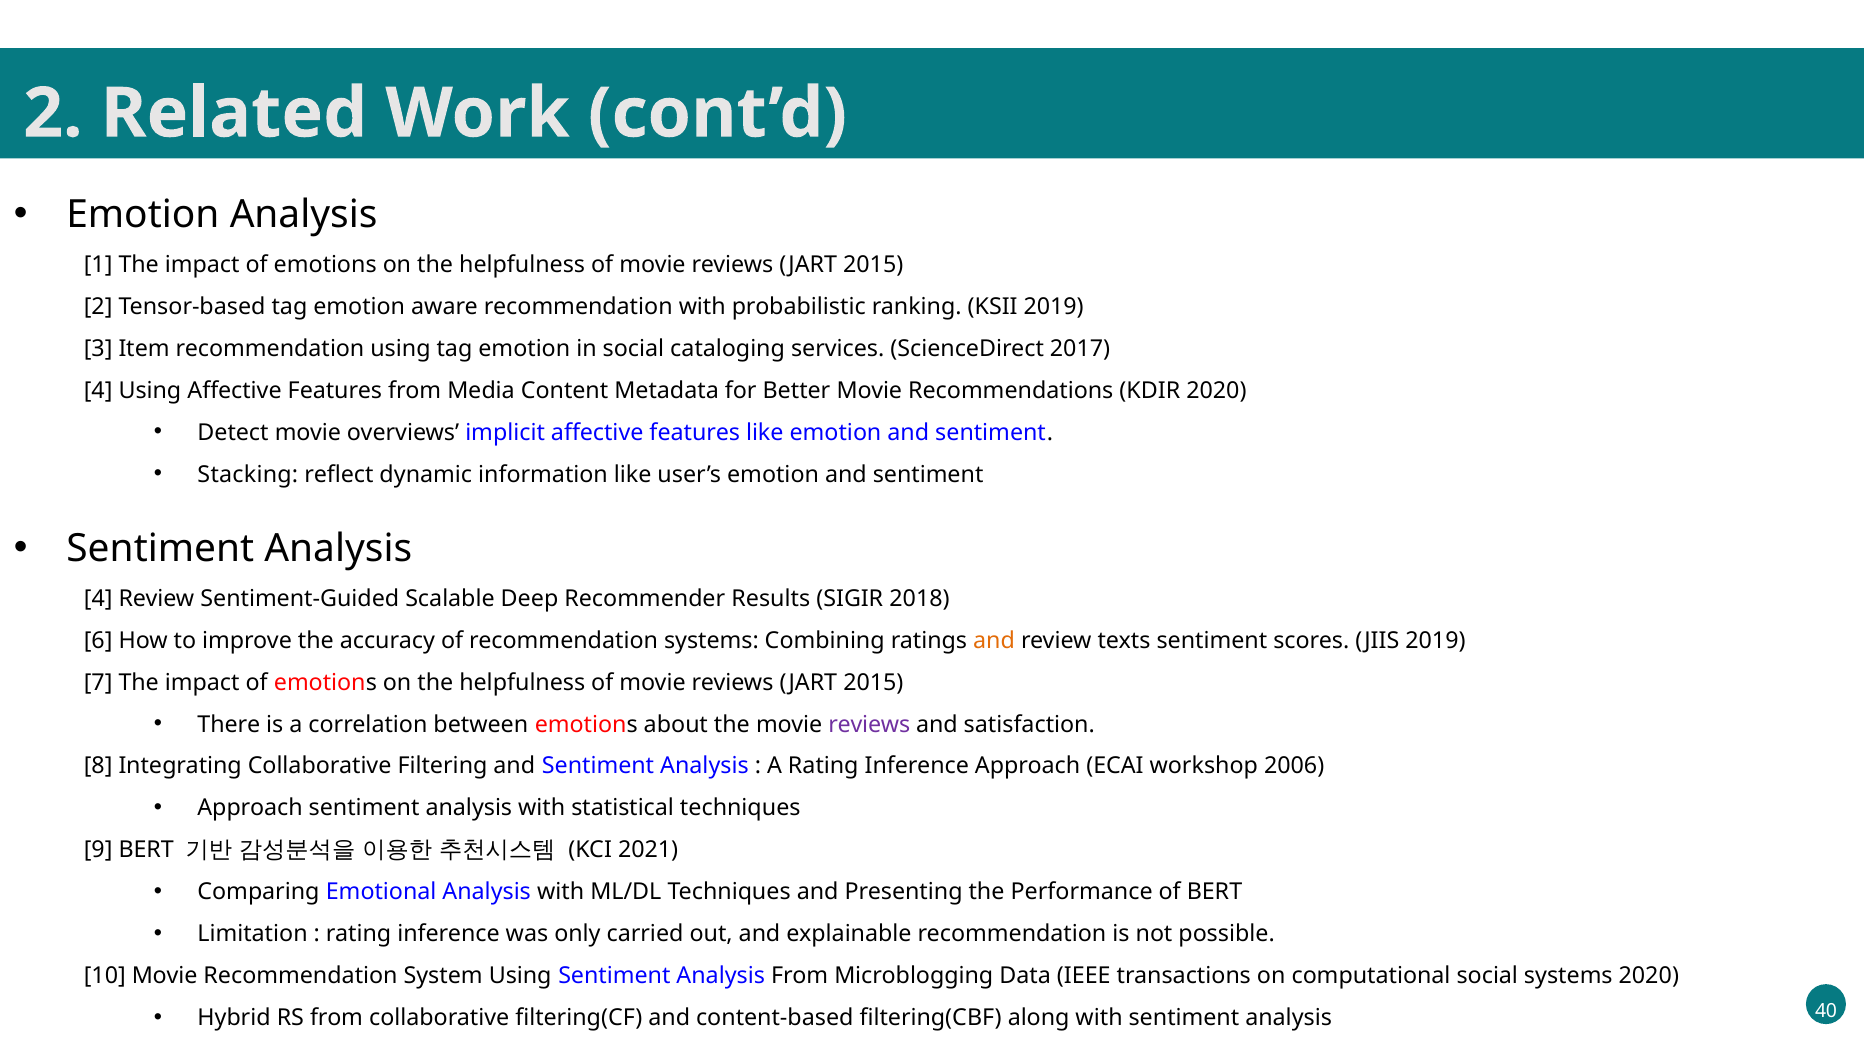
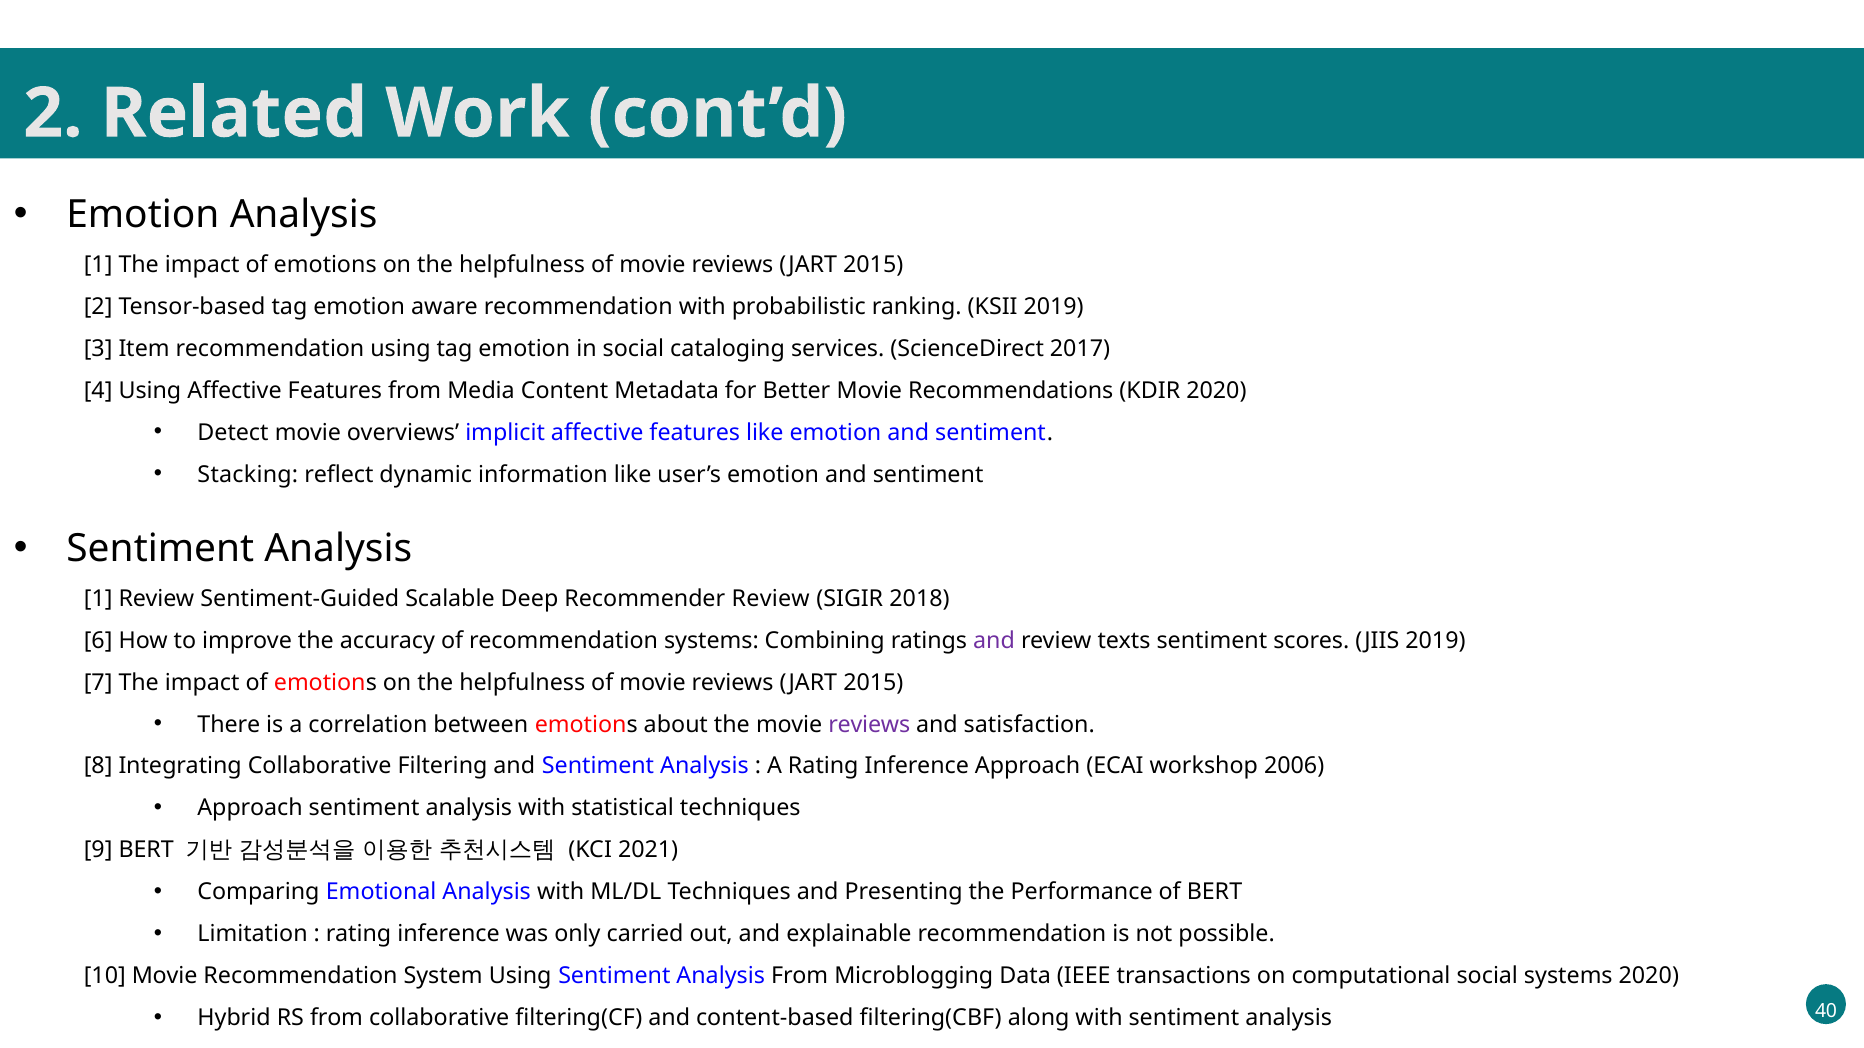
4: 4 -> 1 (98, 599)
Recommender Results: Results -> Review (771, 599)
and colour: orange -> purple (994, 641)
